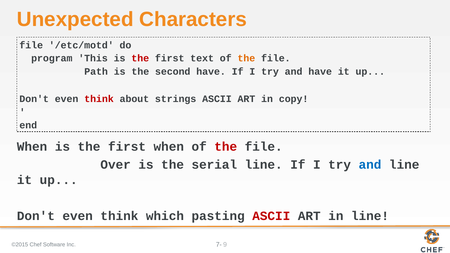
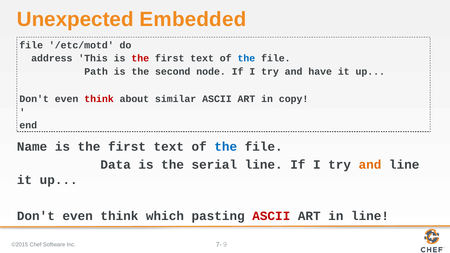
Characters: Characters -> Embedded (193, 19)
program: program -> address (52, 58)
the colour: orange -> blue (246, 58)
second have: have -> node (211, 71)
strings: strings -> similar (176, 99)
When: When -> Name (32, 147)
when: when -> text (169, 147)
the colour: red -> blue (226, 147)
Over: Over -> Data (116, 165)
and colour: blue -> orange (370, 165)
